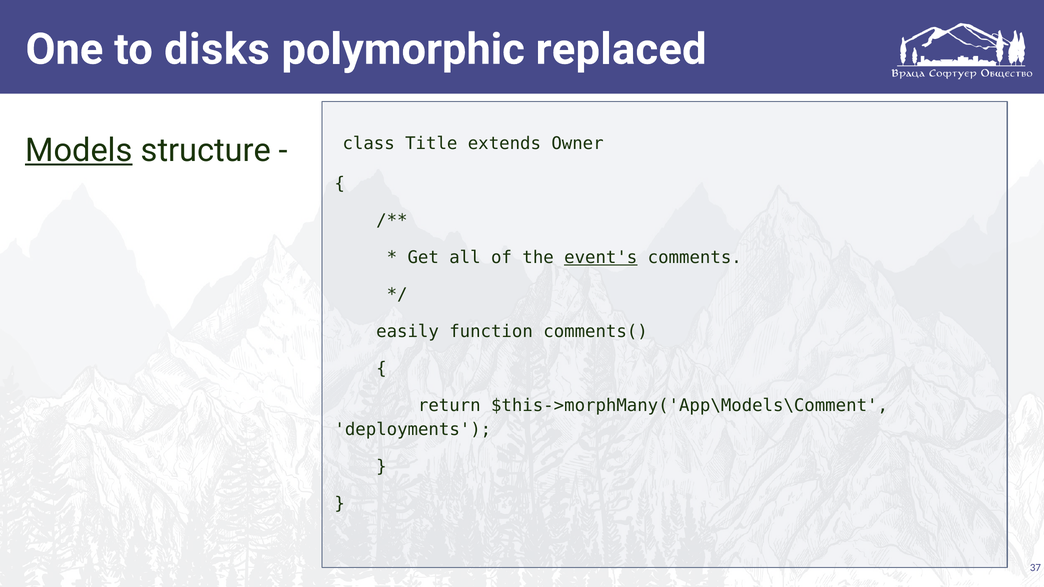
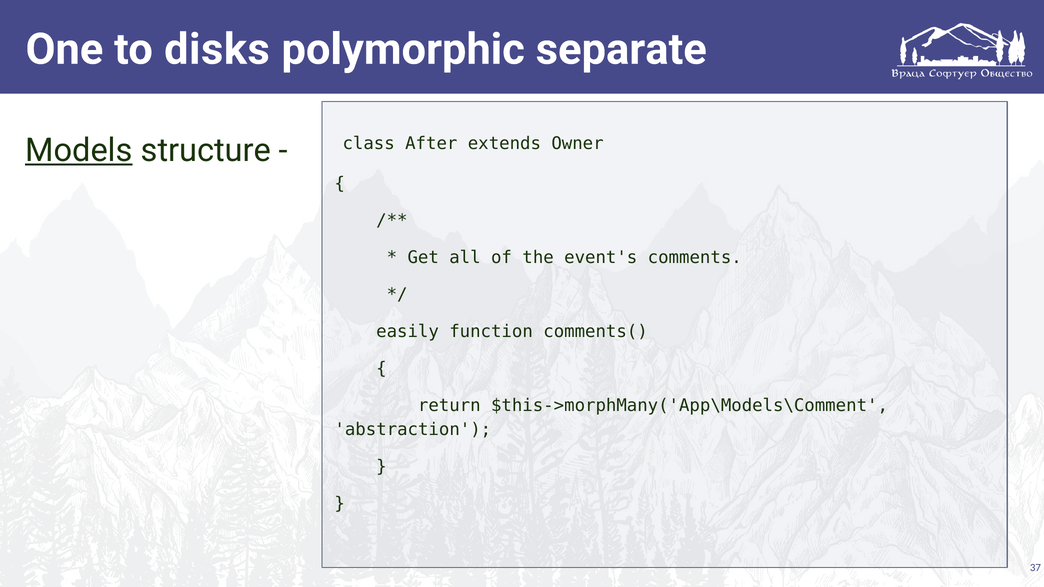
replaced: replaced -> separate (621, 49)
Title: Title -> After (431, 143)
event's underline: present -> none (601, 258)
deployments: deployments -> abstraction (413, 430)
